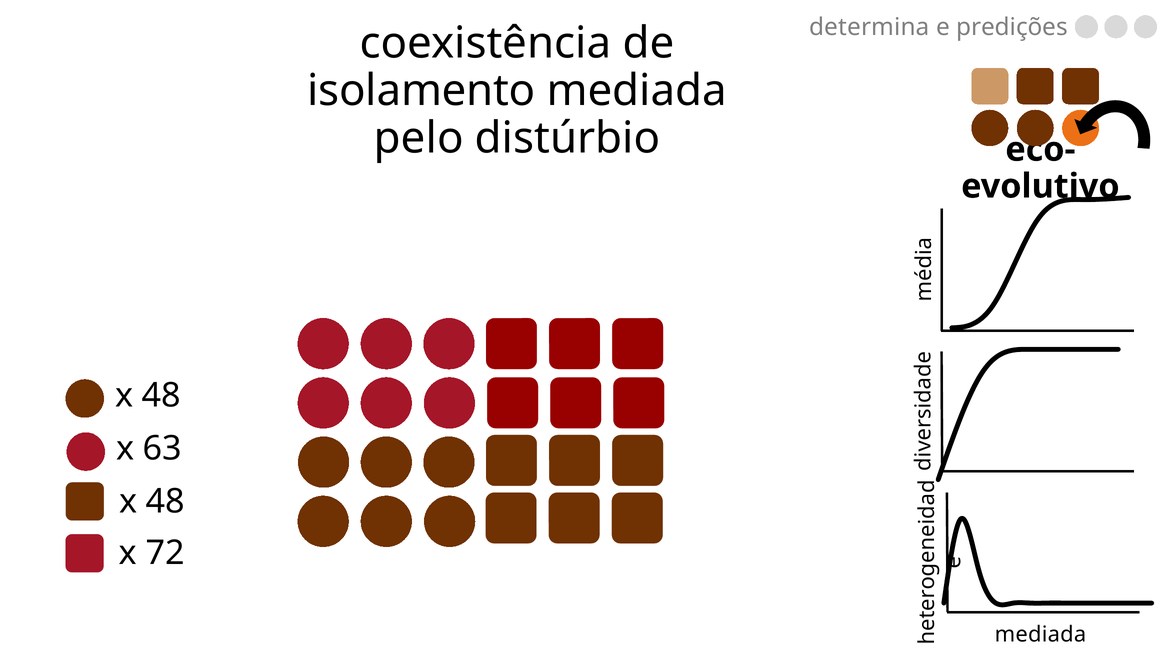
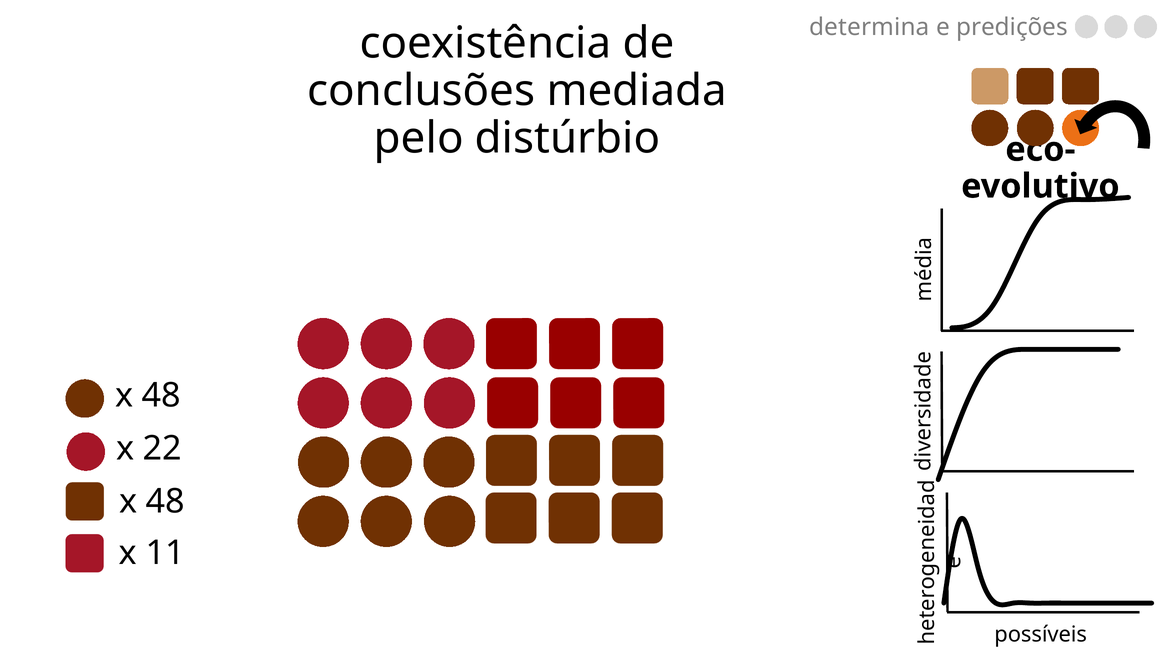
isolamento: isolamento -> conclusões (421, 91)
63: 63 -> 22 (162, 448)
72: 72 -> 11 (165, 553)
mediada: mediada -> possíveis (1041, 634)
